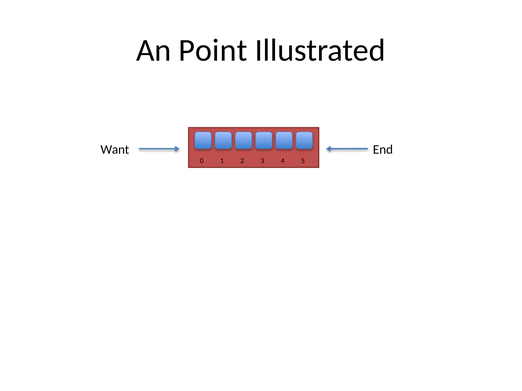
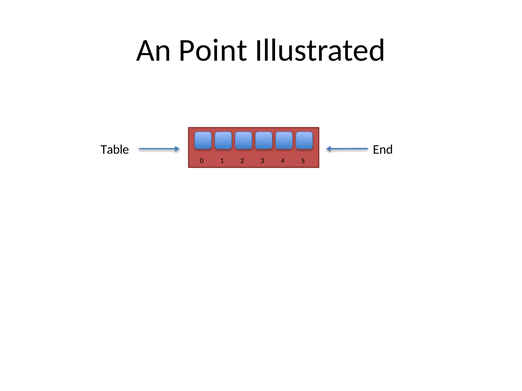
Want: Want -> Table (115, 150)
